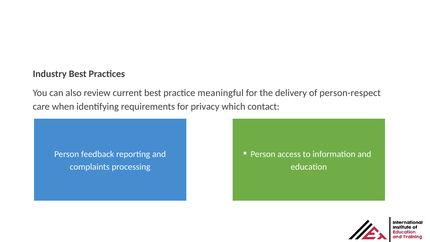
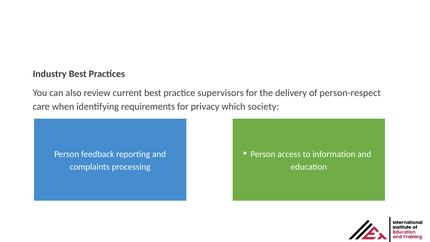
meaningful: meaningful -> supervisors (221, 93)
contact: contact -> society (263, 106)
